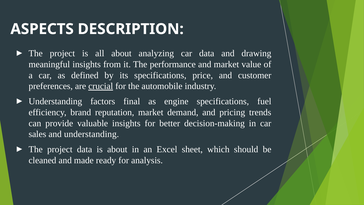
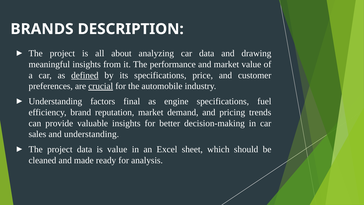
ASPECTS: ASPECTS -> BRANDS (42, 29)
defined underline: none -> present (85, 75)
is about: about -> value (117, 149)
